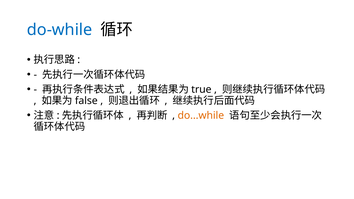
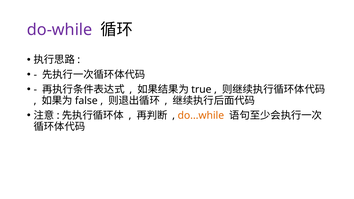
do-while colour: blue -> purple (60, 30)
